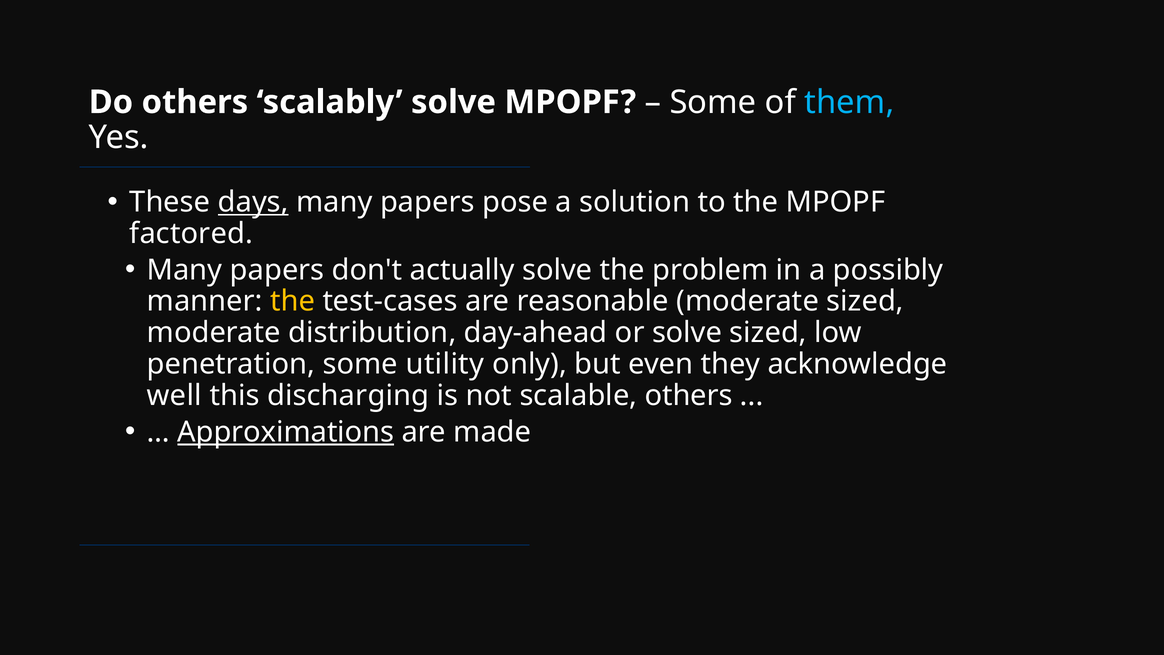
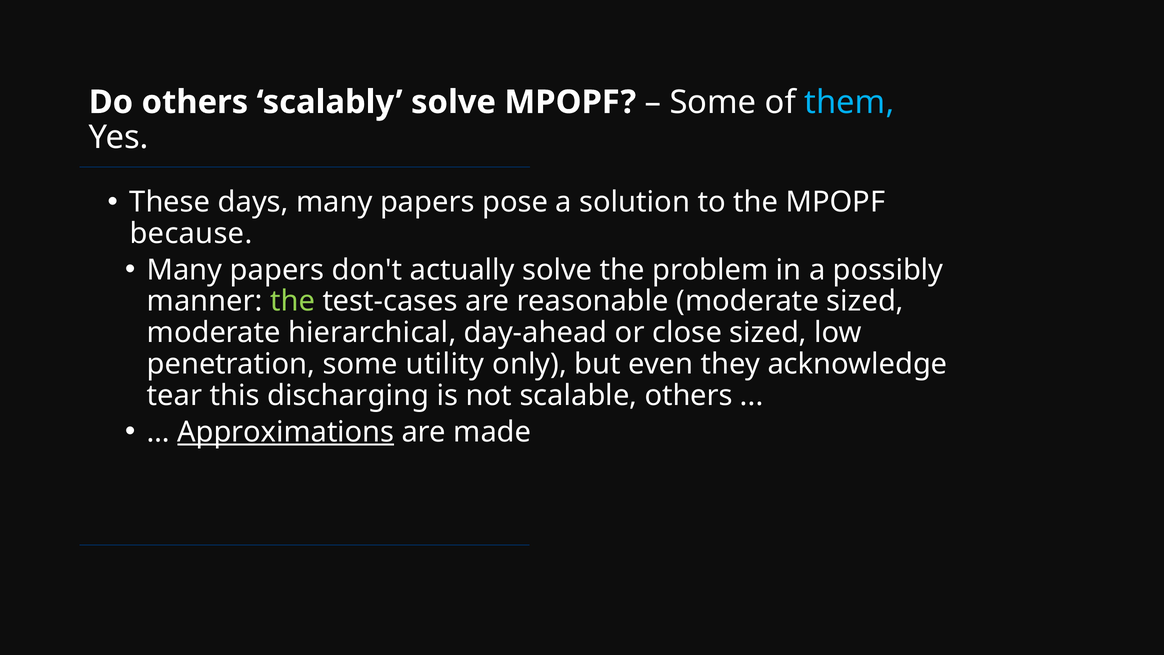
days underline: present -> none (253, 202)
factored: factored -> because (191, 234)
the colour: yellow -> light green (292, 301)
distribution: distribution -> hierarchical (372, 333)
or solve: solve -> close (687, 333)
well: well -> tear (174, 396)
